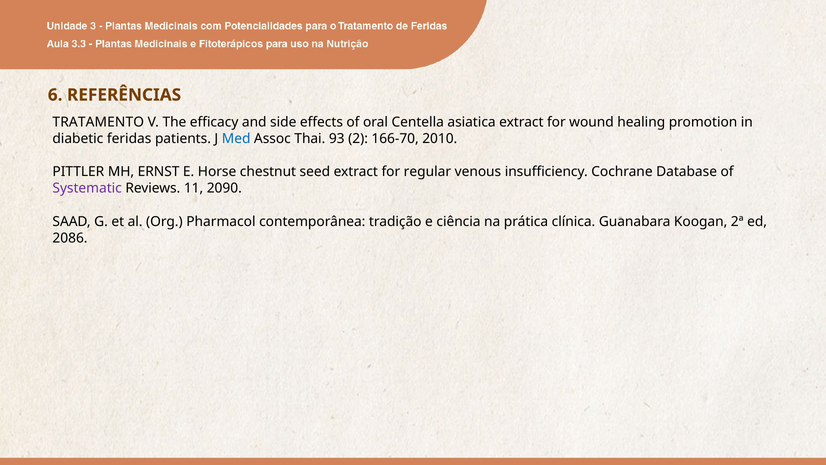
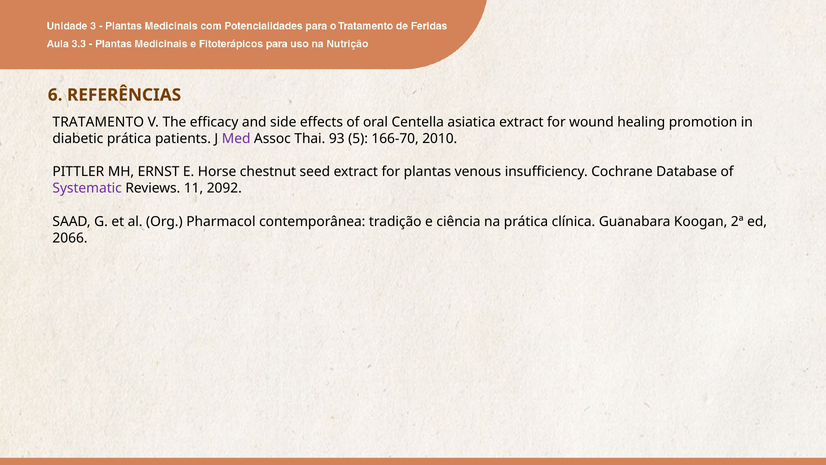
diabetic feridas: feridas -> prática (129, 139)
Med colour: blue -> purple (236, 139)
2: 2 -> 5 (358, 139)
regular: regular -> plantas (427, 172)
2090: 2090 -> 2092 (224, 188)
2086: 2086 -> 2066 (70, 238)
